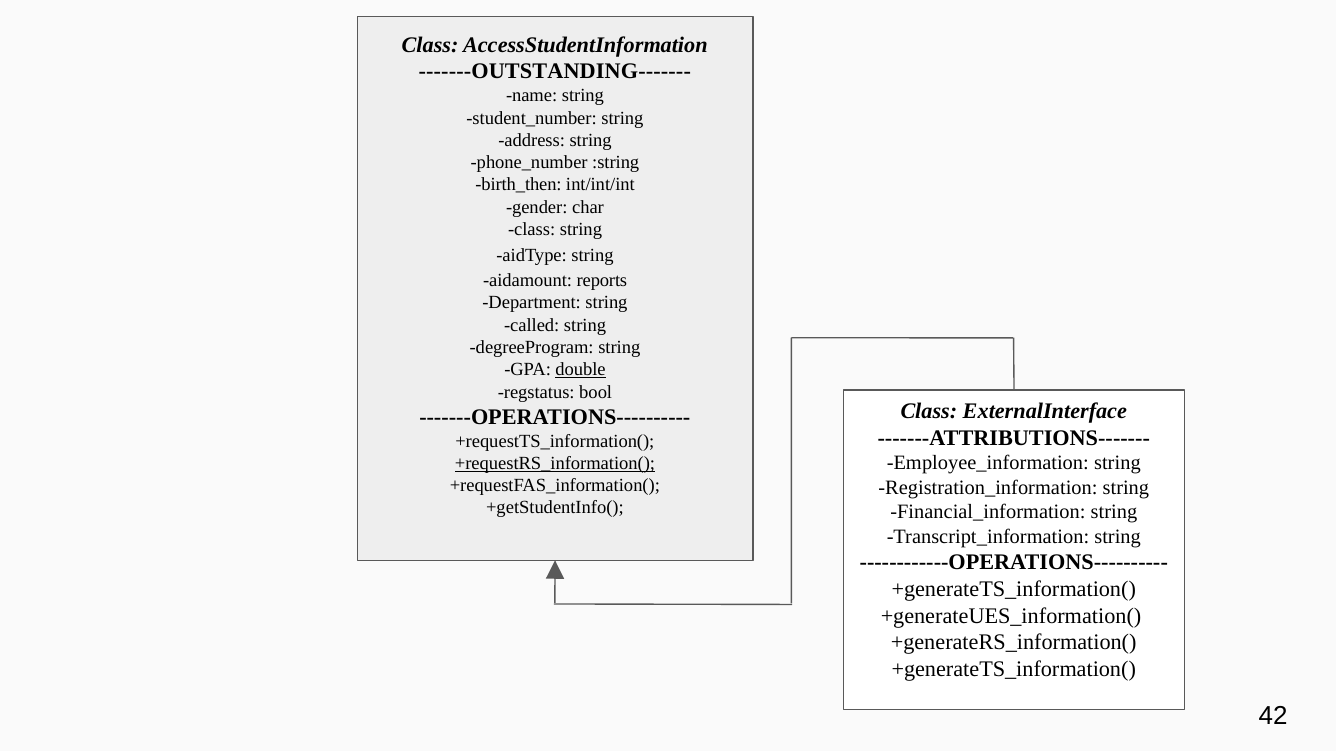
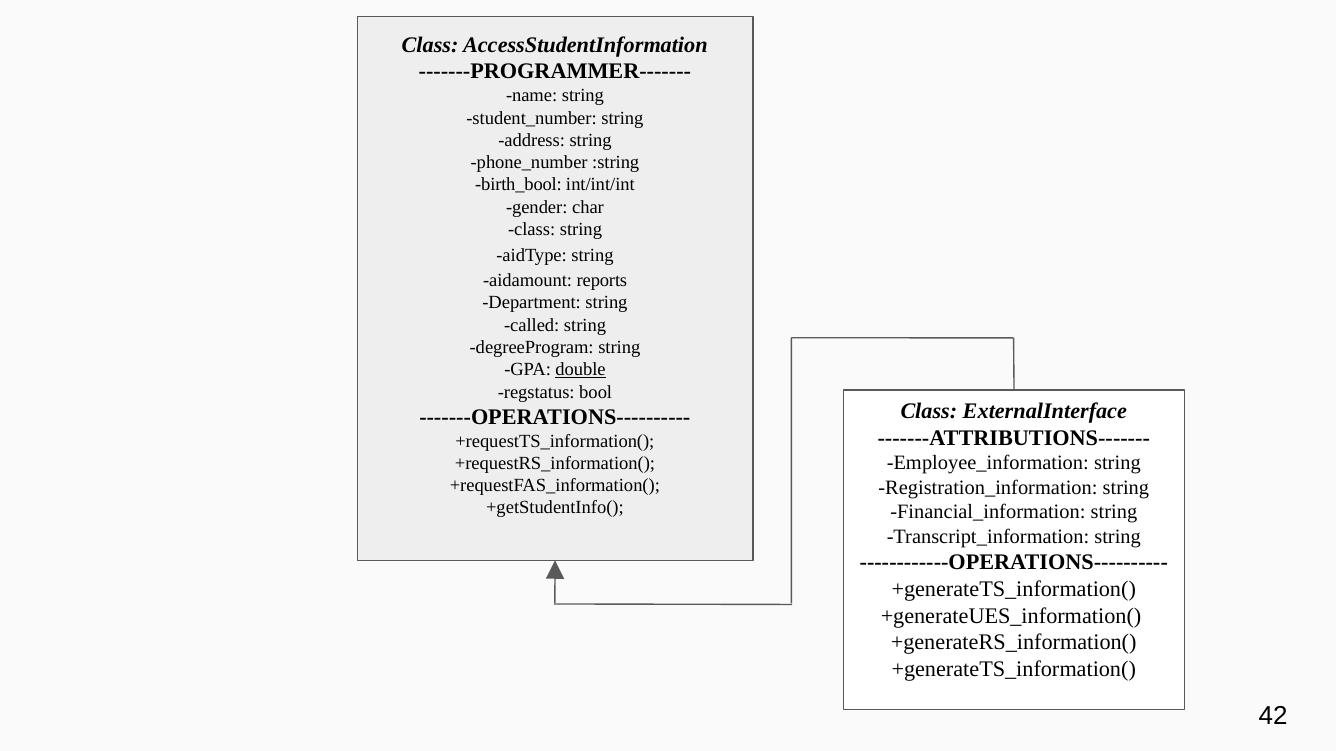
-------OUTSTANDING-------: -------OUTSTANDING------- -> -------PROGRAMMER------- (555, 71)
birth_then: birth_then -> birth_bool (519, 185)
+requestRS_information( underline: present -> none (555, 464)
